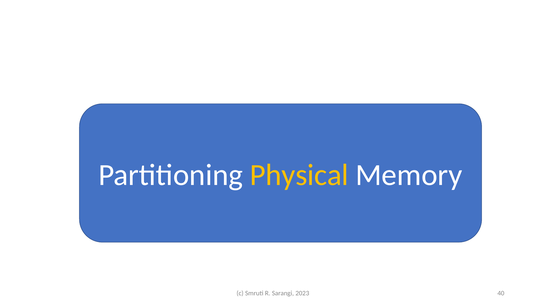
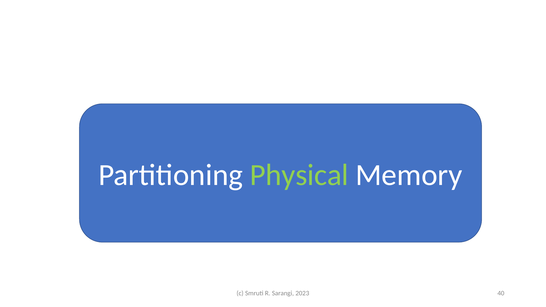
Physical colour: yellow -> light green (299, 175)
